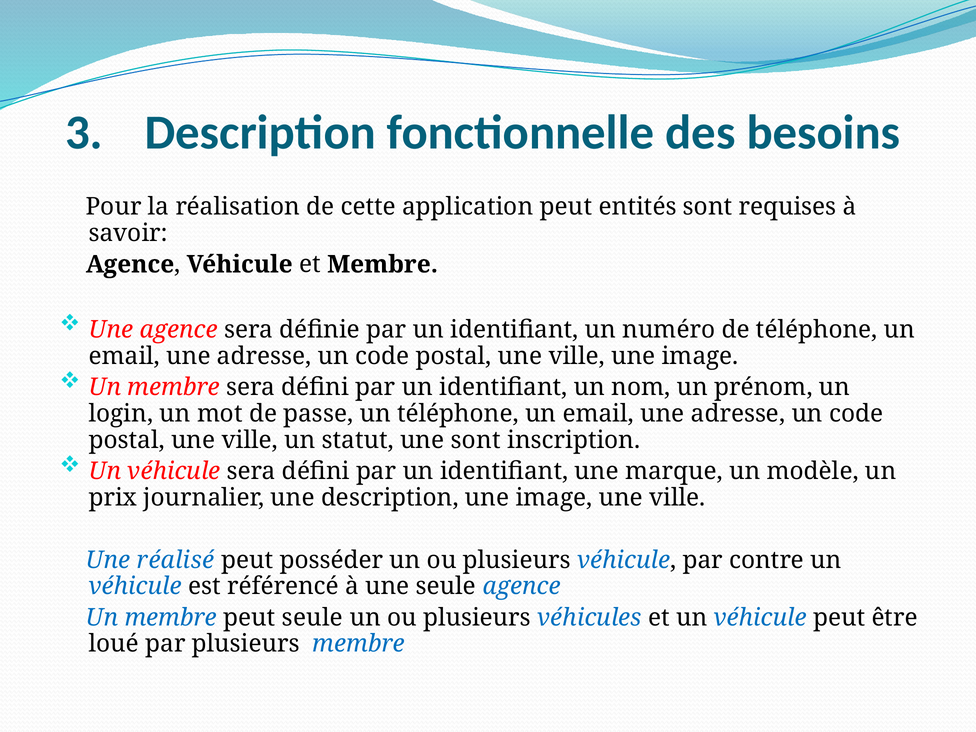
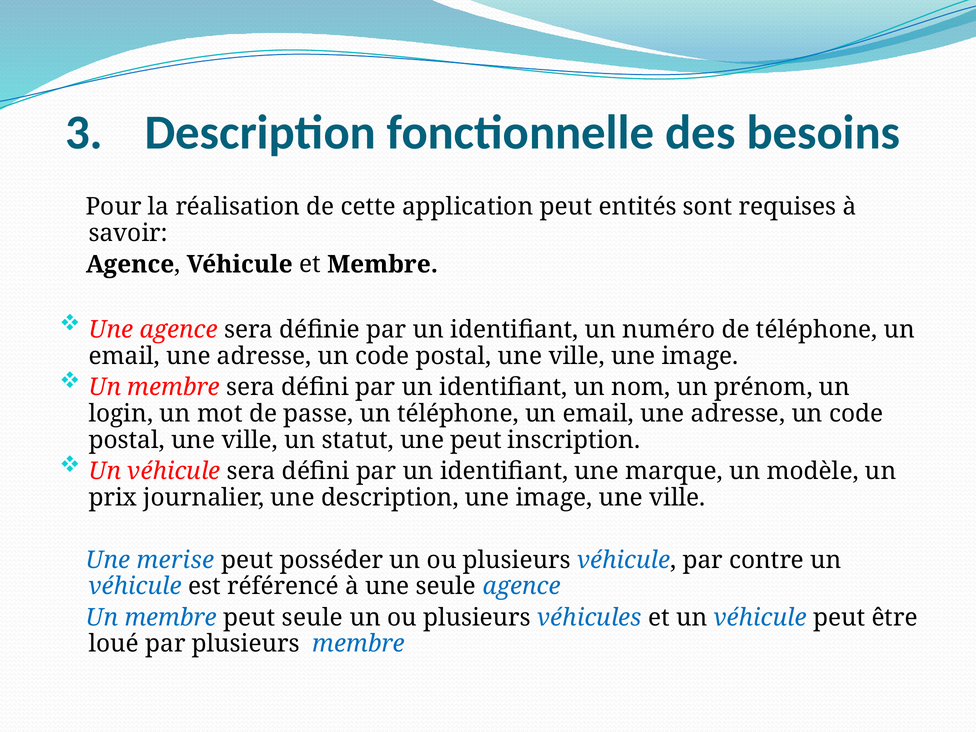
une sont: sont -> peut (476, 440)
réalisé: réalisé -> merise (176, 560)
